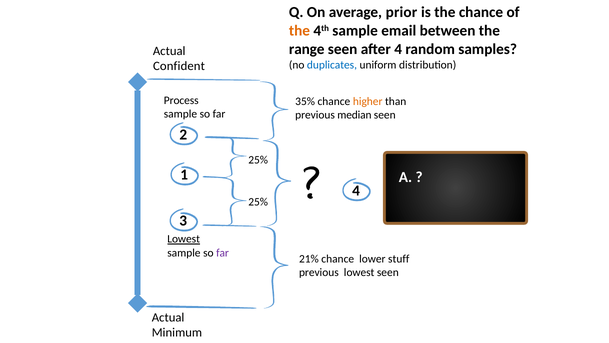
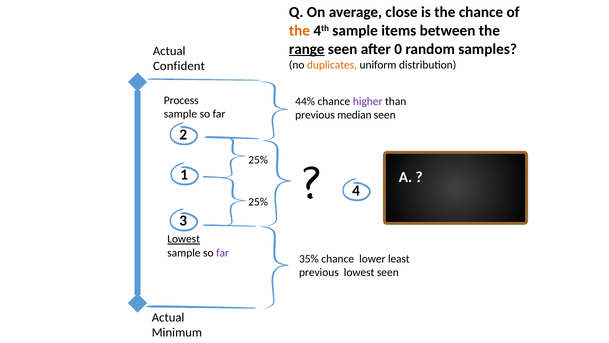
prior: prior -> close (402, 12)
email: email -> items (399, 31)
range underline: none -> present (307, 49)
after 4: 4 -> 0 (398, 49)
duplicates colour: blue -> orange (332, 65)
35%: 35% -> 44% (305, 101)
higher colour: orange -> purple (368, 101)
21%: 21% -> 35% (309, 258)
stuff: stuff -> least (399, 258)
